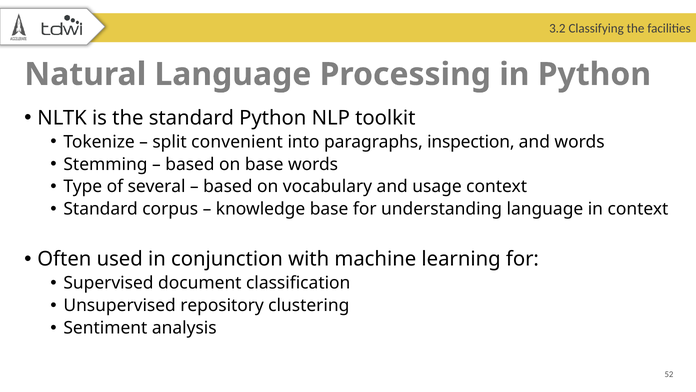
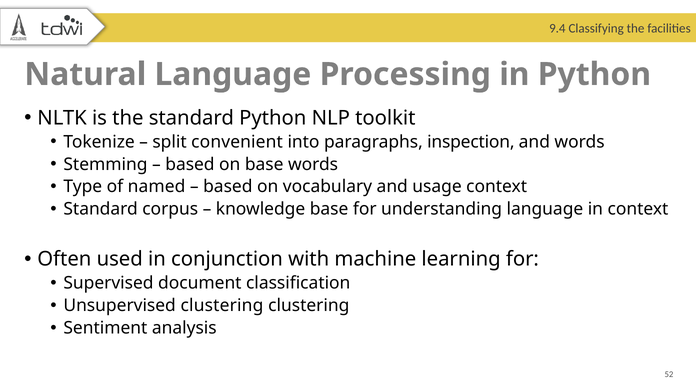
3.2: 3.2 -> 9.4 (557, 28)
several: several -> named (157, 186)
Unsupervised repository: repository -> clustering (222, 305)
